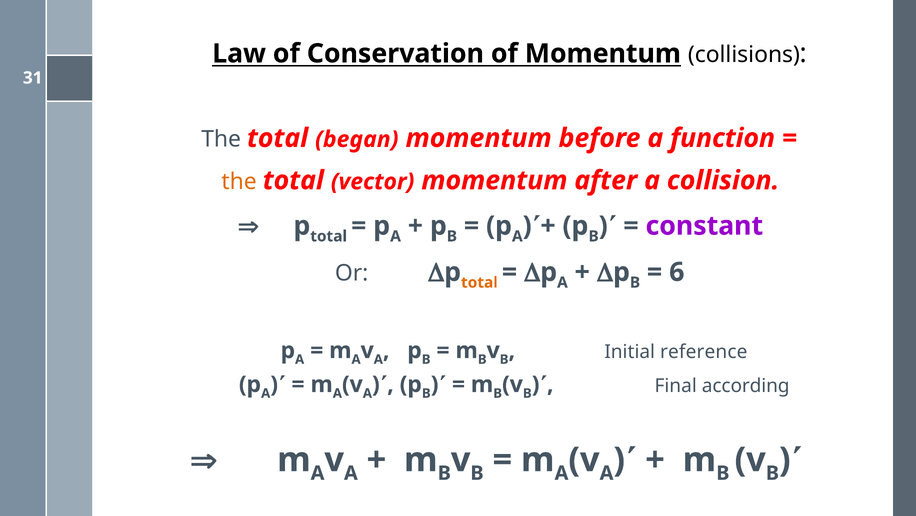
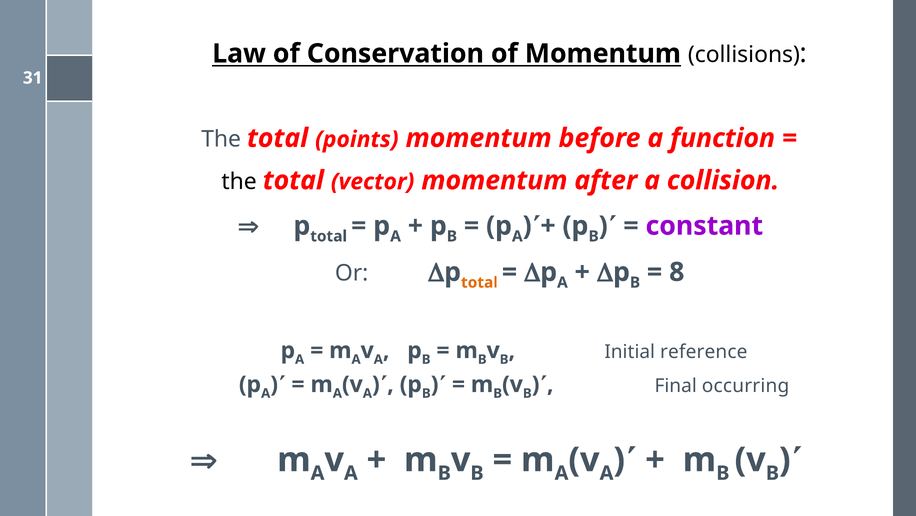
began: began -> points (357, 139)
the colour: orange -> black (239, 181)
6: 6 -> 8 (677, 272)
according: according -> occurring (746, 385)
